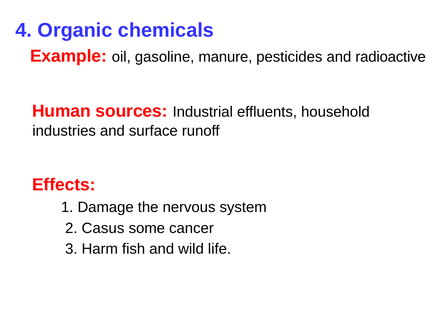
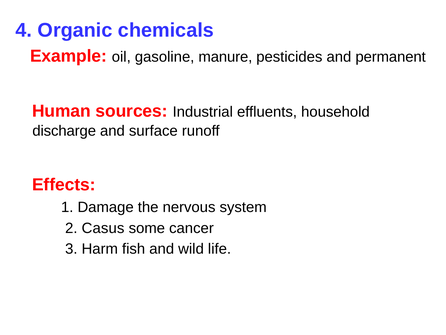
radioactive: radioactive -> permanent (391, 57)
industries: industries -> discharge (64, 131)
